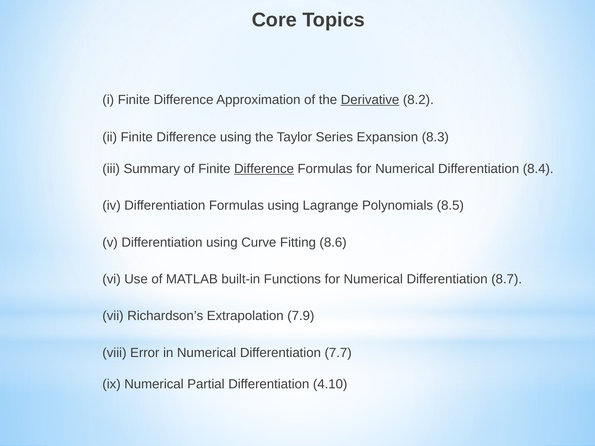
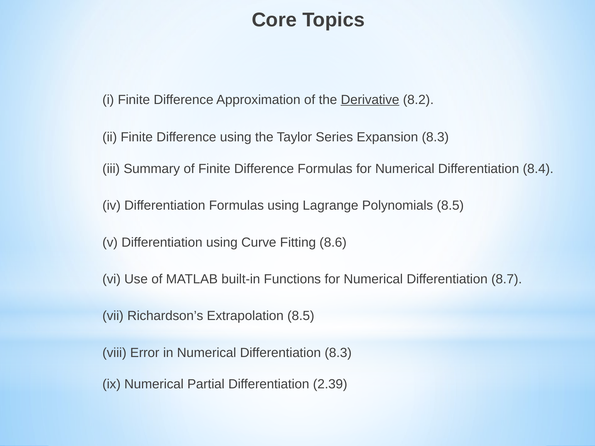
Difference underline: present -> none (264, 169)
Extrapolation 7.9: 7.9 -> 8.5 (301, 316)
Differentiation 7.7: 7.7 -> 8.3 (338, 353)
4.10: 4.10 -> 2.39 (330, 385)
